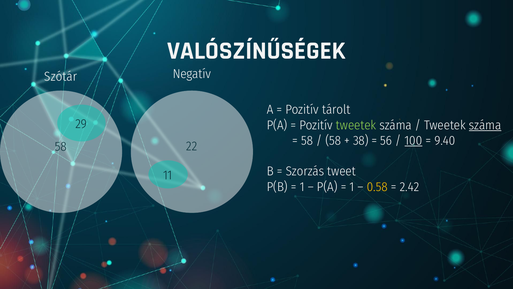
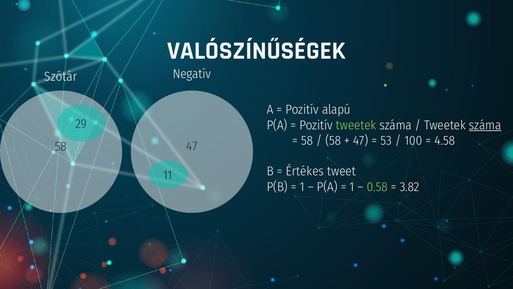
tárolt: tárolt -> alapú (336, 110)
38: 38 -> 47 (361, 140)
56: 56 -> 53 (386, 140)
100 underline: present -> none (413, 140)
9.40: 9.40 -> 4.58 (445, 140)
58 22: 22 -> 47 (192, 146)
Szorzás: Szorzás -> Értékes (305, 171)
0.58 colour: yellow -> light green (377, 187)
2.42: 2.42 -> 3.82 (410, 187)
